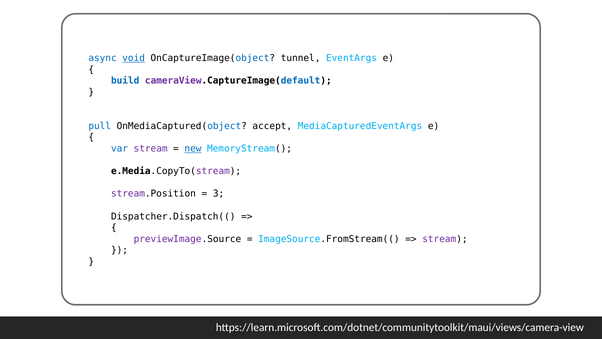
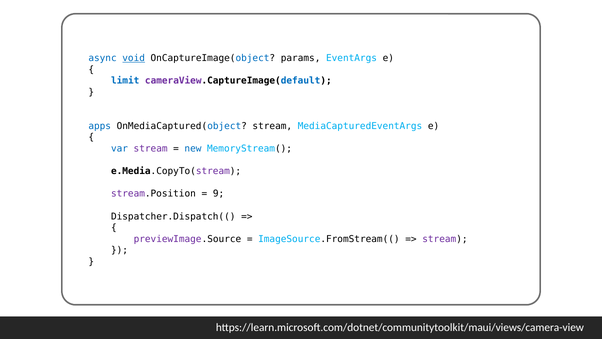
tunnel: tunnel -> params (301, 58)
build: build -> limit (125, 81)
pull: pull -> apps (100, 126)
OnMediaCaptured(object accept: accept -> stream (272, 126)
new underline: present -> none (193, 148)
3: 3 -> 9 (219, 194)
